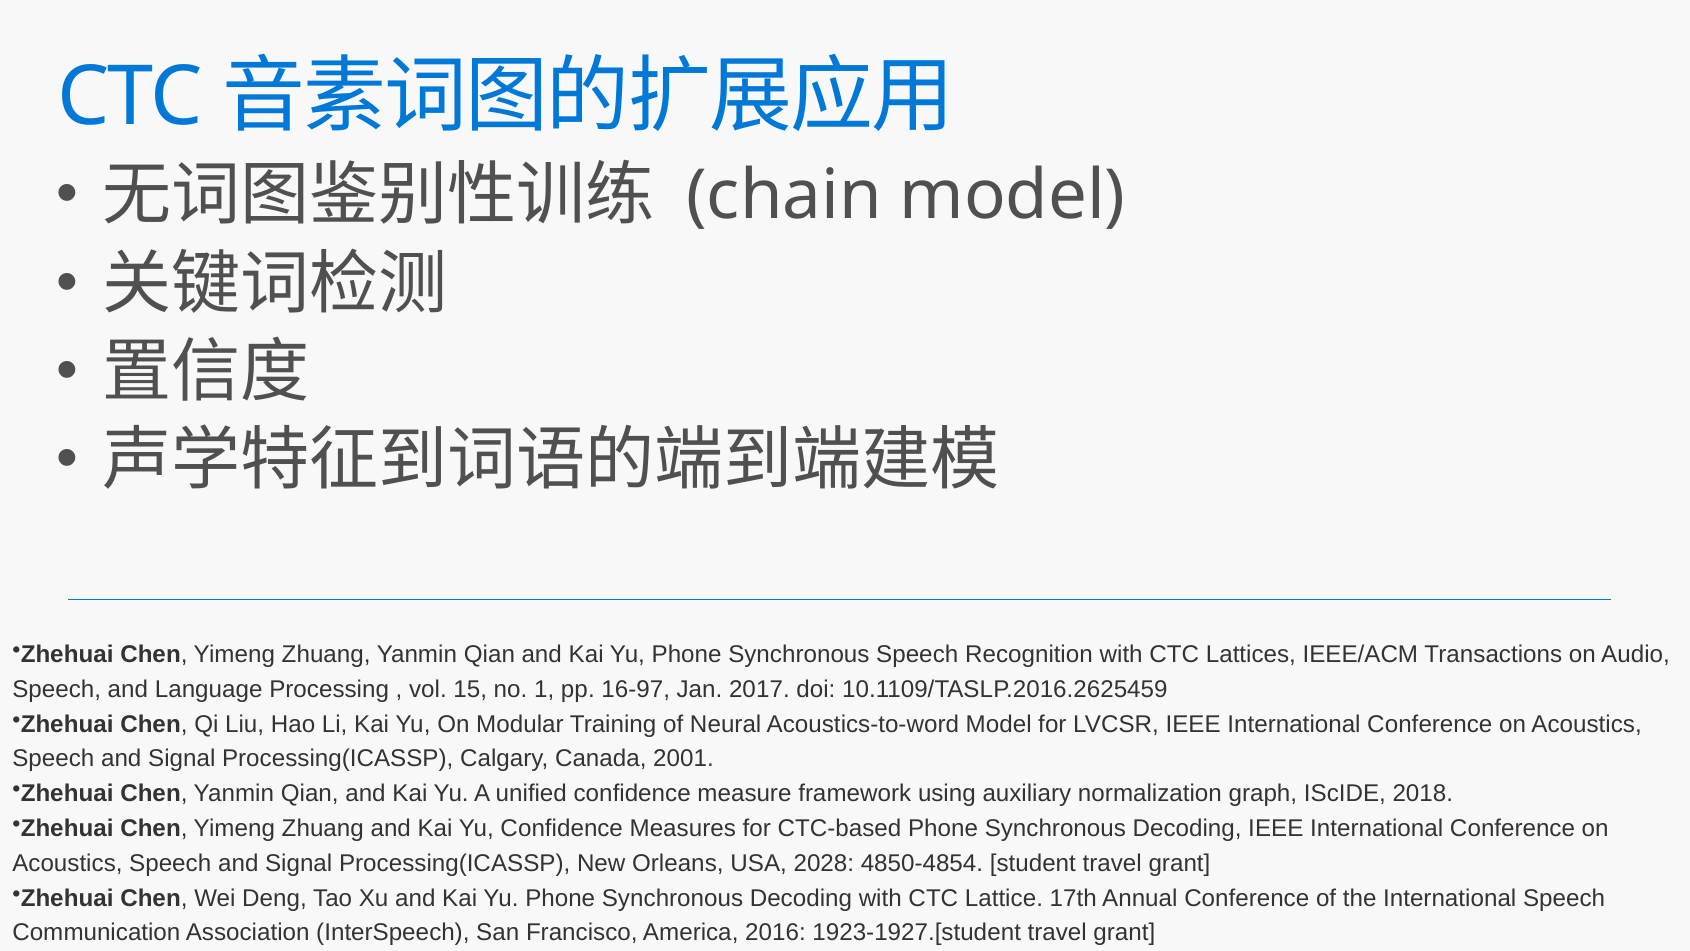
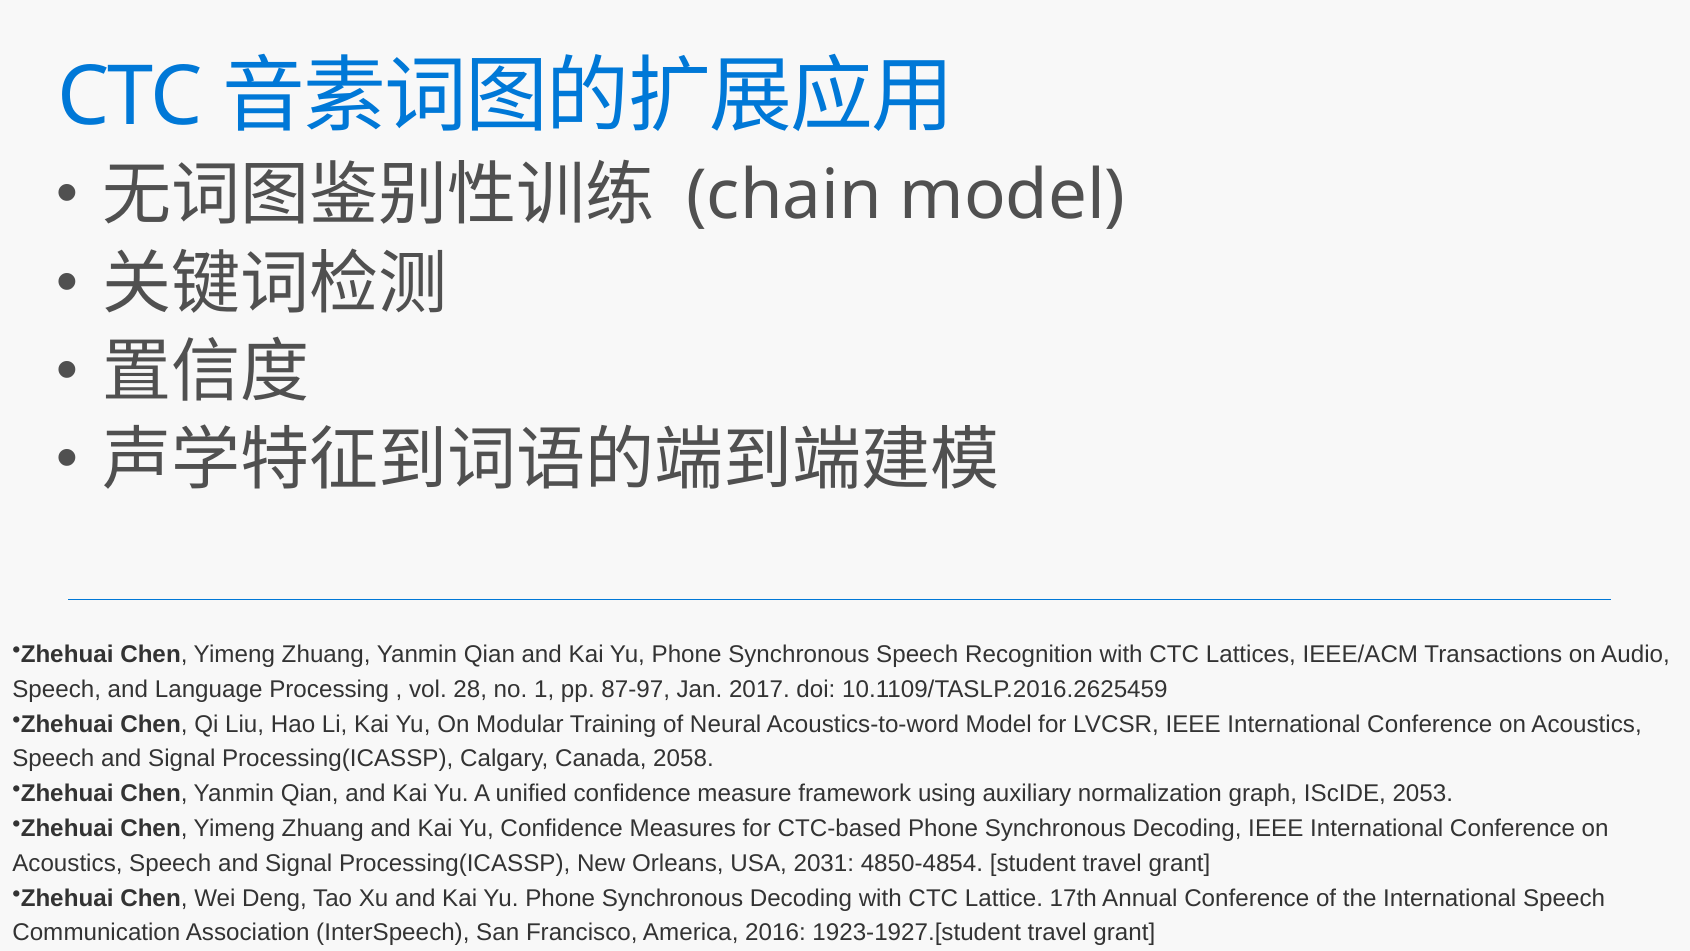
15: 15 -> 28 (470, 689)
16-97: 16-97 -> 87-97 (636, 689)
2001: 2001 -> 2058 (683, 759)
2018: 2018 -> 2053 (1423, 793)
2028: 2028 -> 2031 (824, 863)
